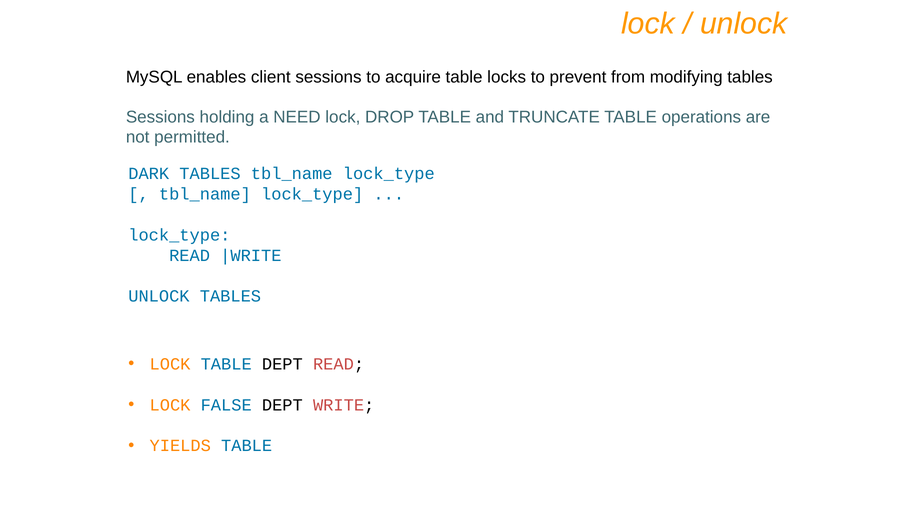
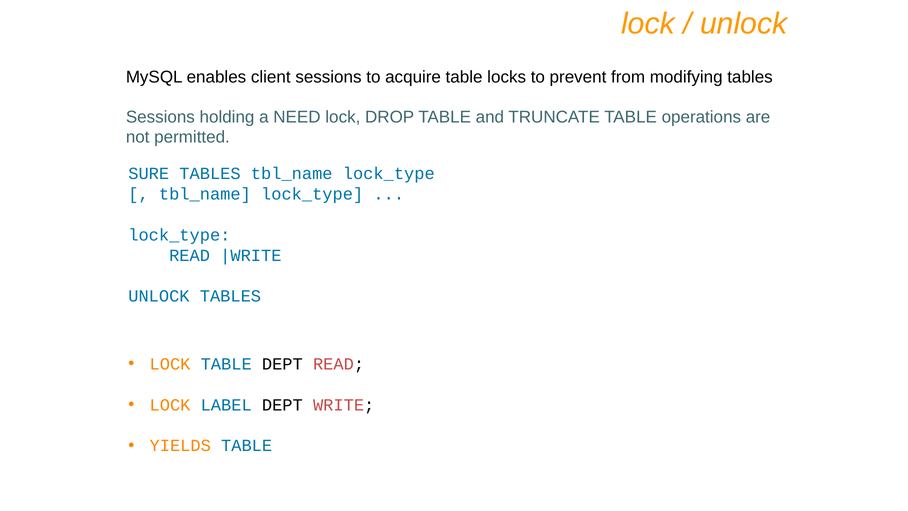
DARK: DARK -> SURE (149, 174)
FALSE: FALSE -> LABEL (226, 405)
